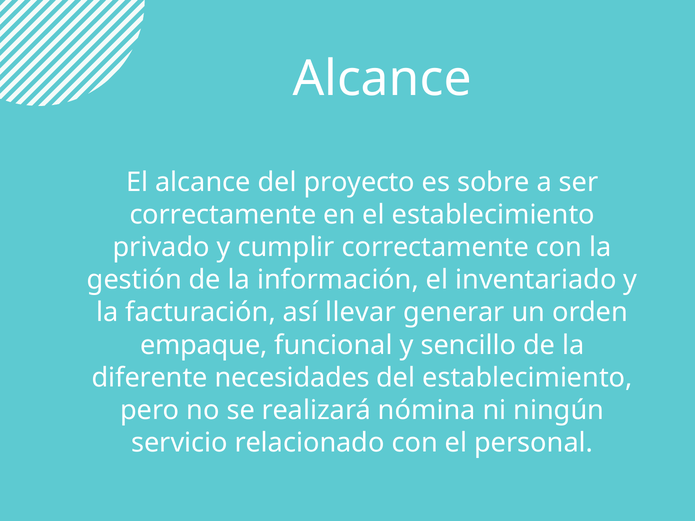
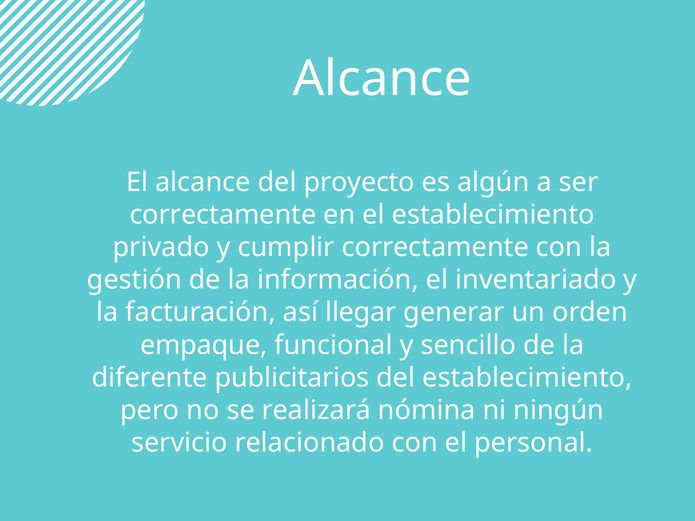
sobre: sobre -> algún (493, 182)
llevar: llevar -> llegar (361, 313)
necesidades: necesidades -> publicitarios (292, 378)
